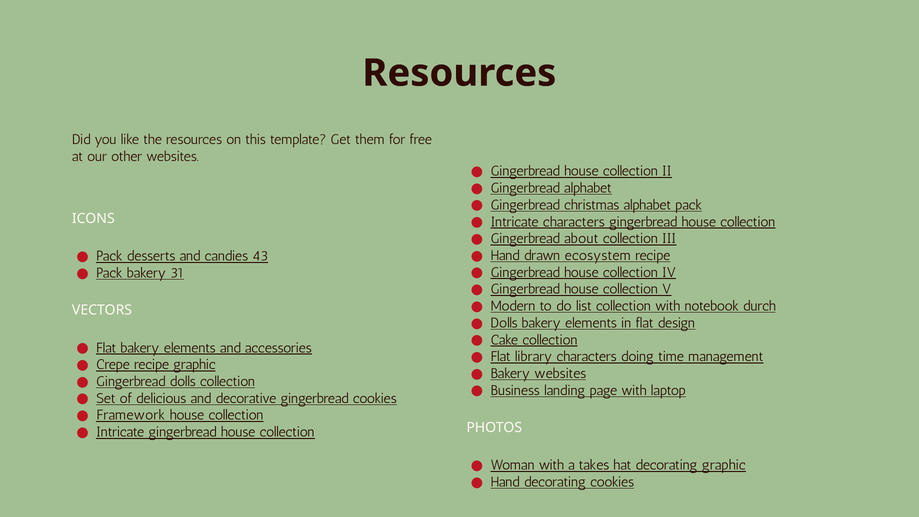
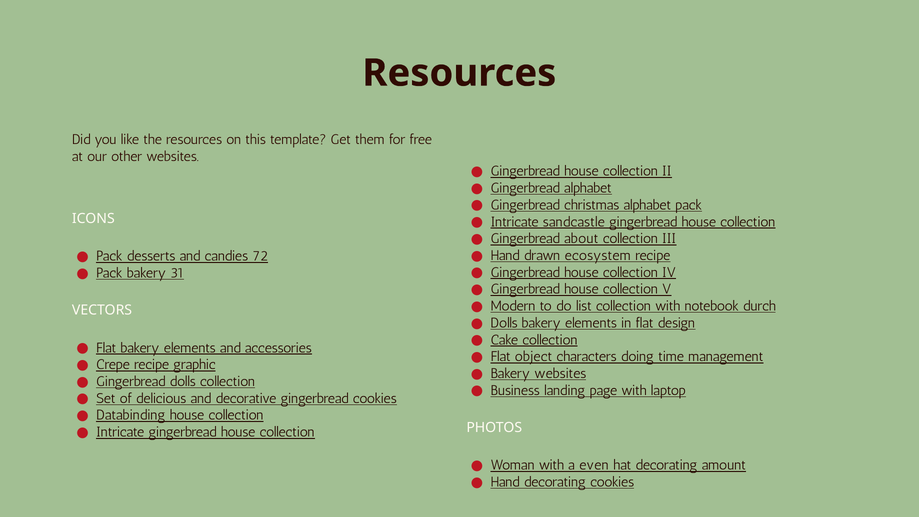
Intricate characters: characters -> sandcastle (574, 222)
43: 43 -> 72 (260, 256)
library: library -> object (534, 357)
Framework: Framework -> Databinding (131, 415)
takes: takes -> even (594, 465)
decorating graphic: graphic -> amount (724, 465)
